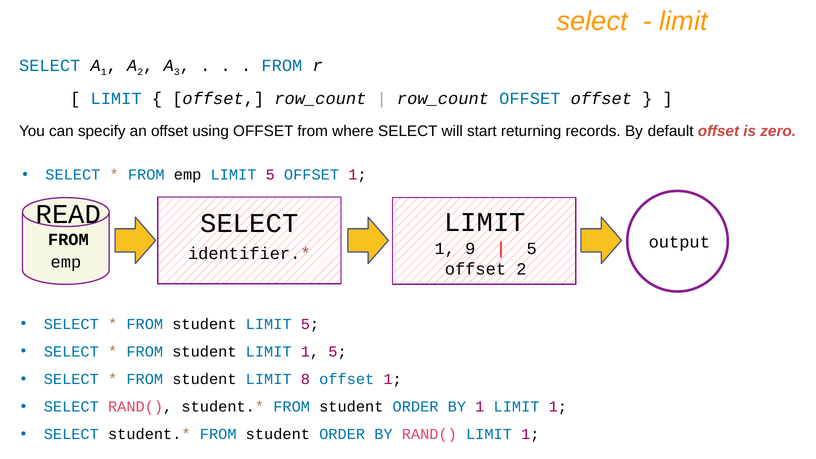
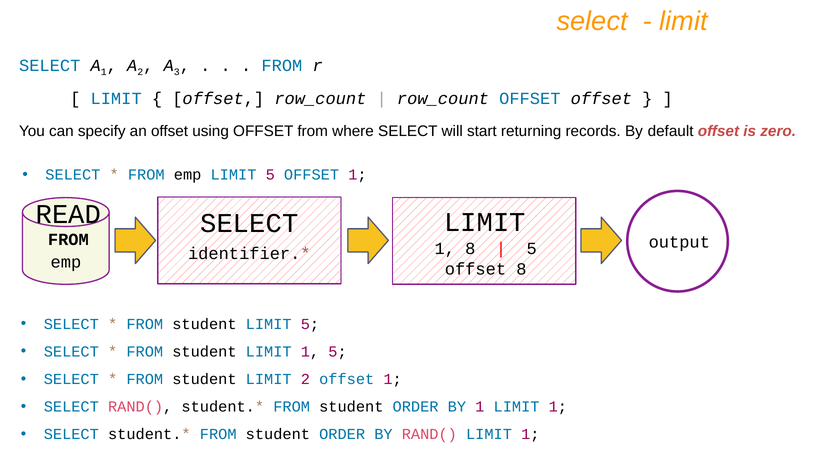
1 9: 9 -> 8 (470, 249)
offset 2: 2 -> 8 (521, 269)
LIMIT 8: 8 -> 2 (305, 379)
